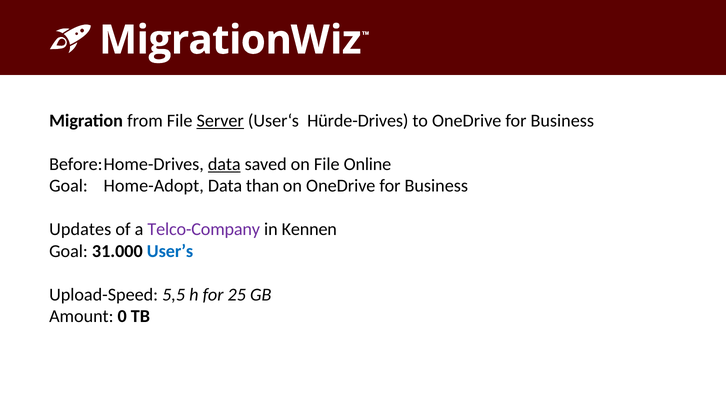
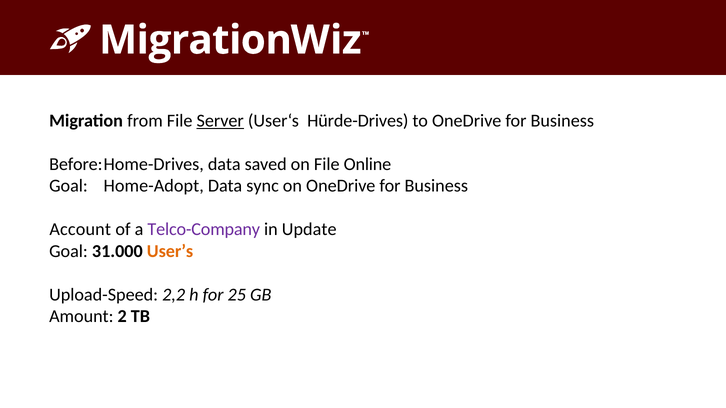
data underline: present -> none (224, 164)
than: than -> sync (263, 186)
Updates: Updates -> Account (80, 230)
Kennen: Kennen -> Update (309, 230)
User’s colour: blue -> orange (170, 251)
5,5: 5,5 -> 2,2 (174, 295)
0: 0 -> 2 (122, 317)
